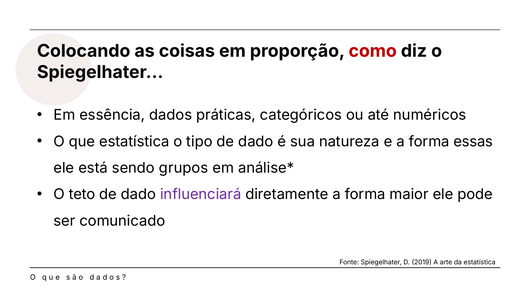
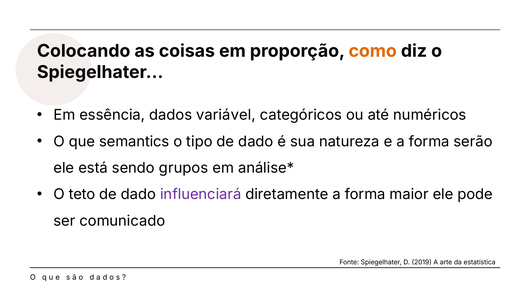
como colour: red -> orange (373, 51)
práticas: práticas -> variável (226, 115)
que estatística: estatística -> semantics (134, 142)
essas: essas -> serão (473, 142)
